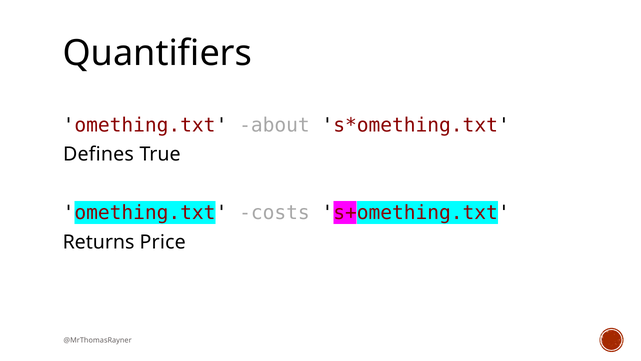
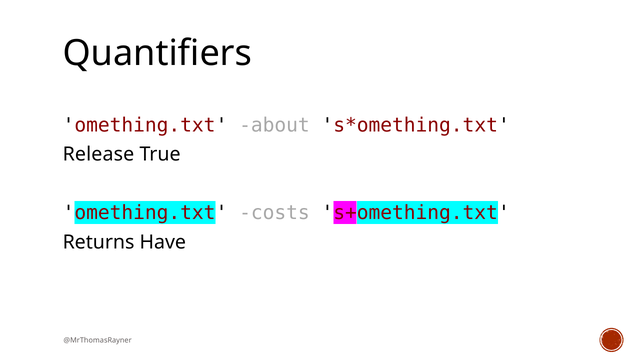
Defines: Defines -> Release (98, 154)
Price: Price -> Have (163, 242)
